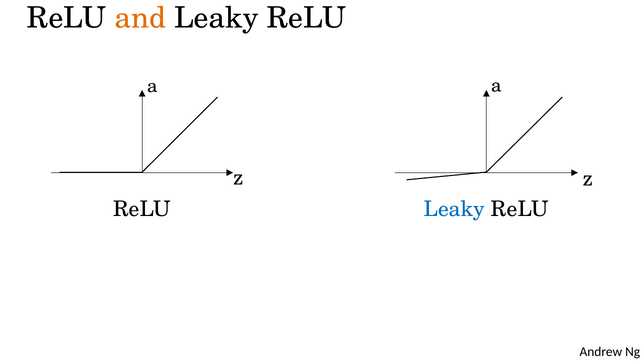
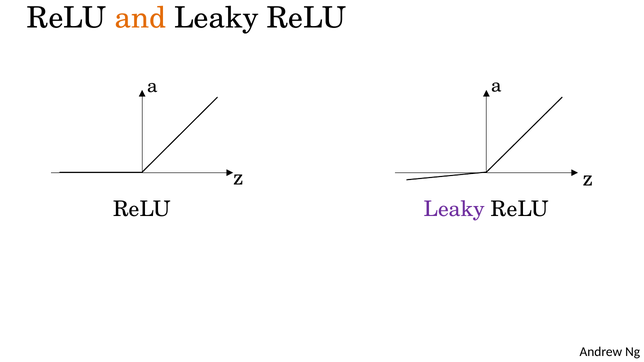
Leaky colour: blue -> purple (454, 209)
